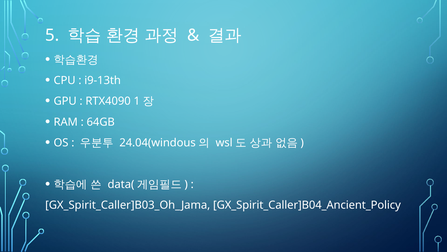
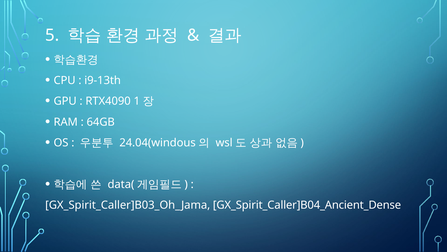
GX_Spirit_Caller]B04_Ancient_Policy: GX_Spirit_Caller]B04_Ancient_Policy -> GX_Spirit_Caller]B04_Ancient_Dense (307, 205)
